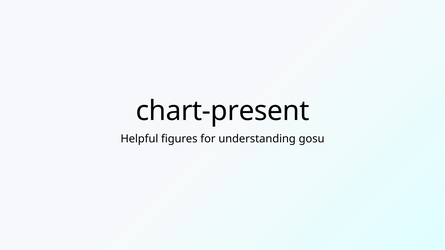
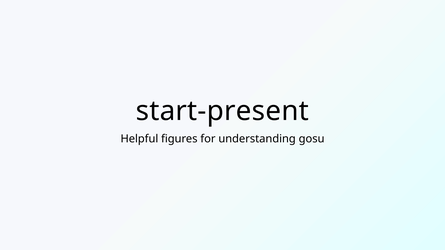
chart-present: chart-present -> start-present (222, 111)
